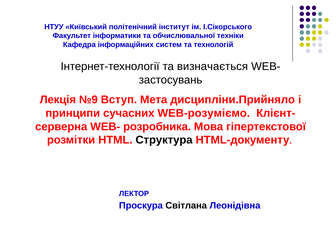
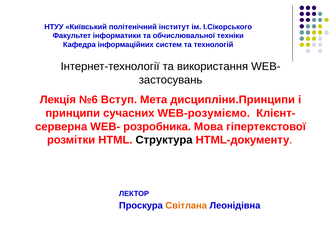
визначається: визначається -> використання (213, 67)
№9: №9 -> №6 (88, 100)
дисципліни.Прийняло: дисципліни.Прийняло -> дисципліни.Принципи (233, 100)
Світлана colour: black -> orange (186, 206)
